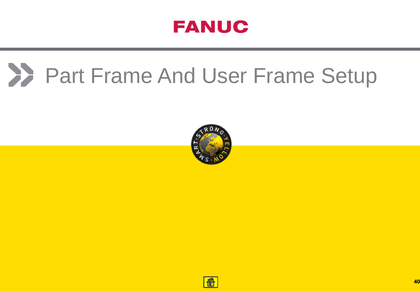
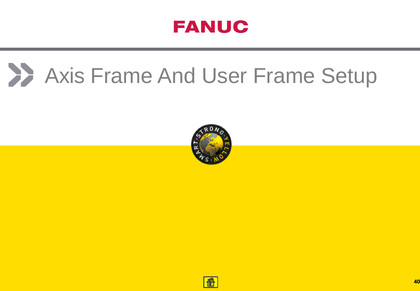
Part: Part -> Axis (65, 76)
